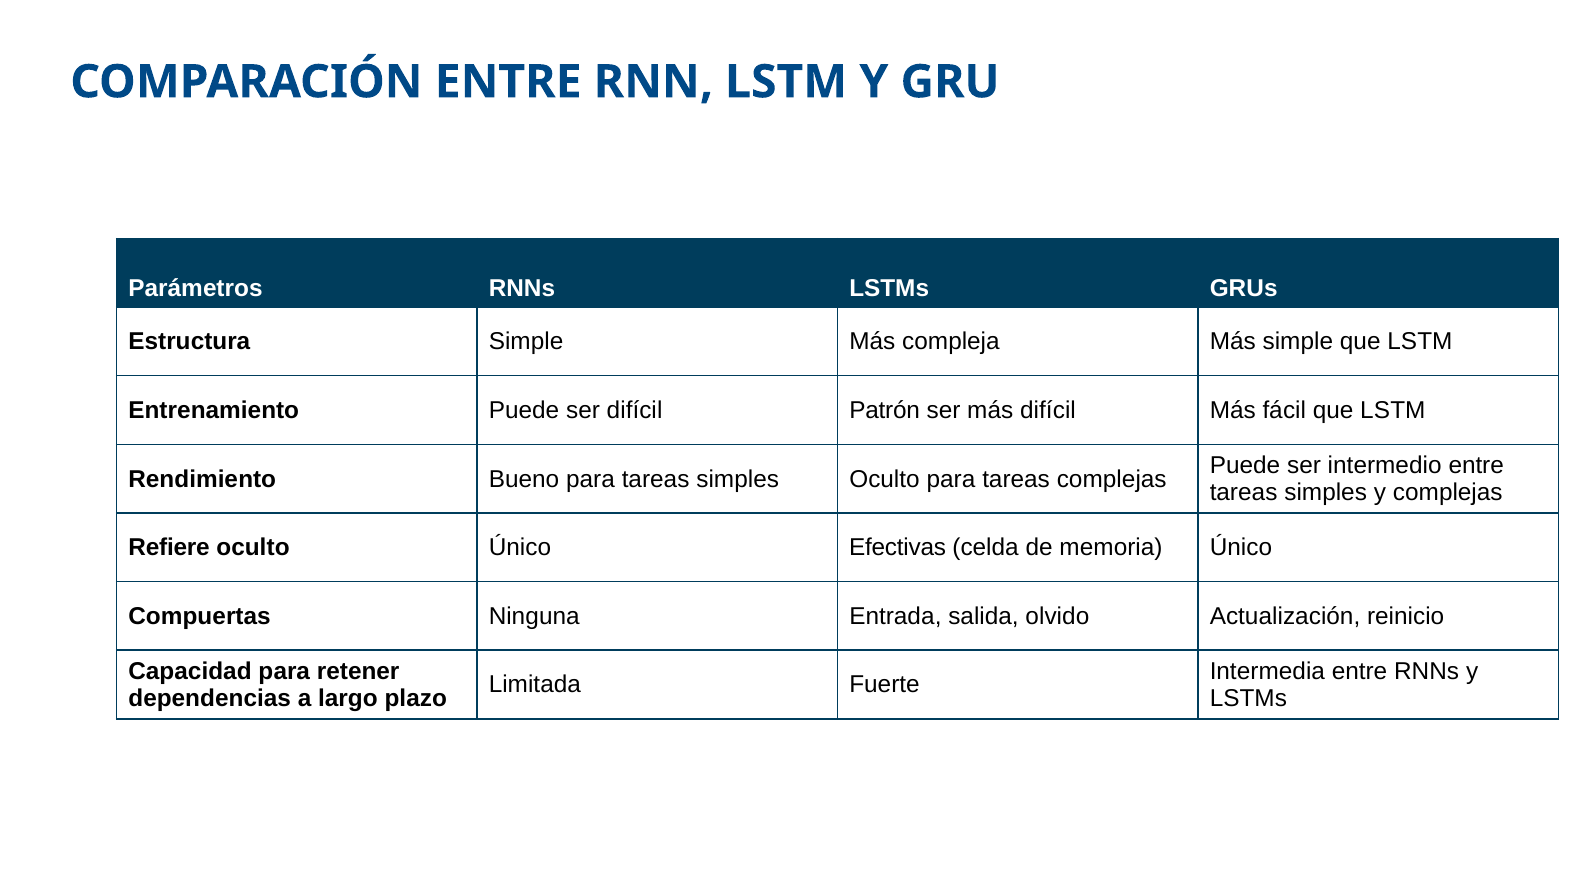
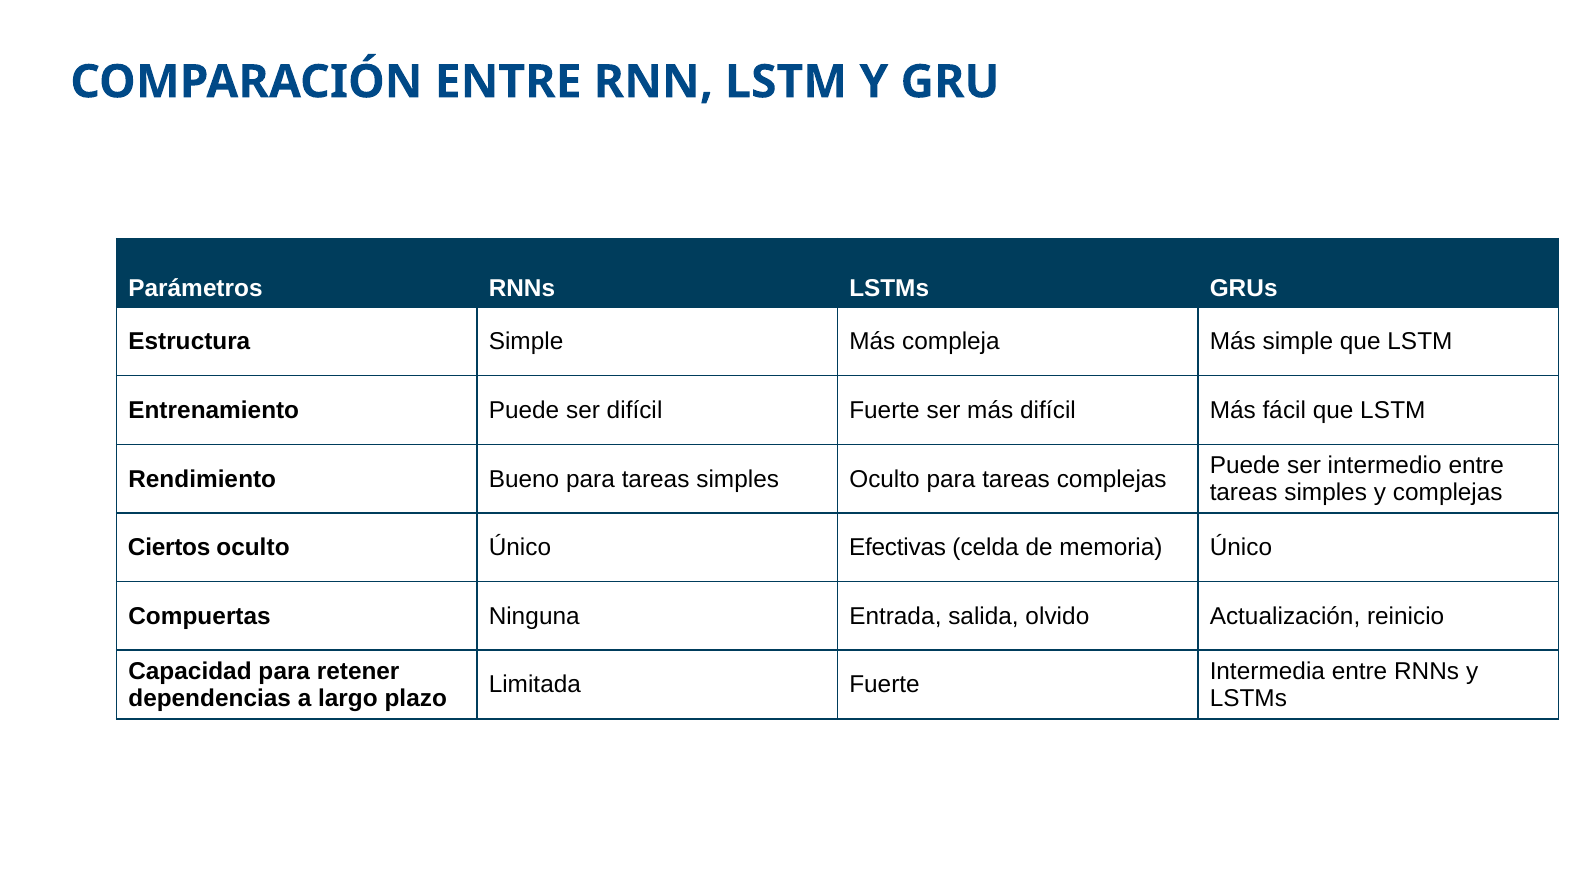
difícil Patrón: Patrón -> Fuerte (885, 411)
Refiere: Refiere -> Ciertos (169, 548)
